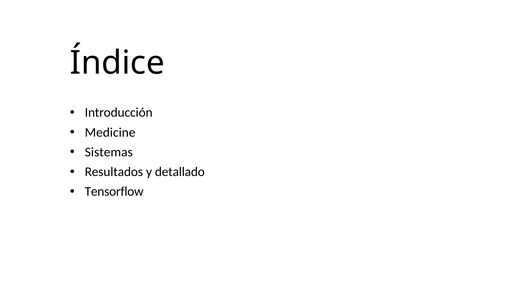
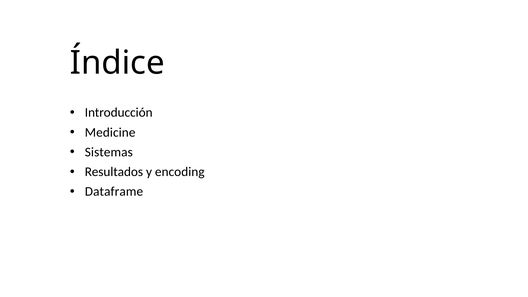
detallado: detallado -> encoding (180, 172)
Tensorflow: Tensorflow -> Dataframe (114, 192)
